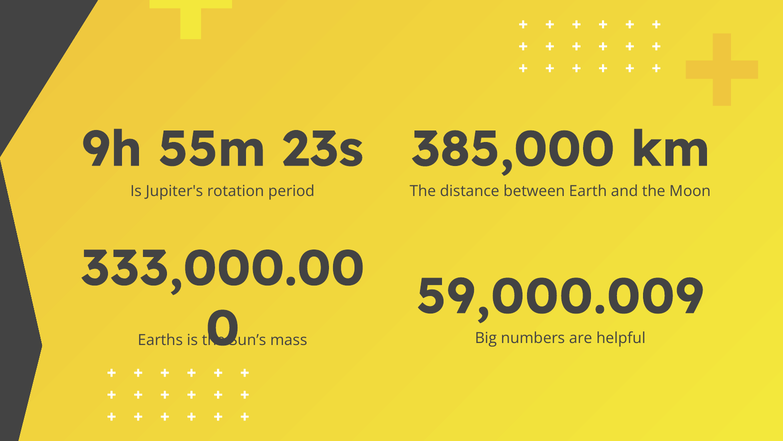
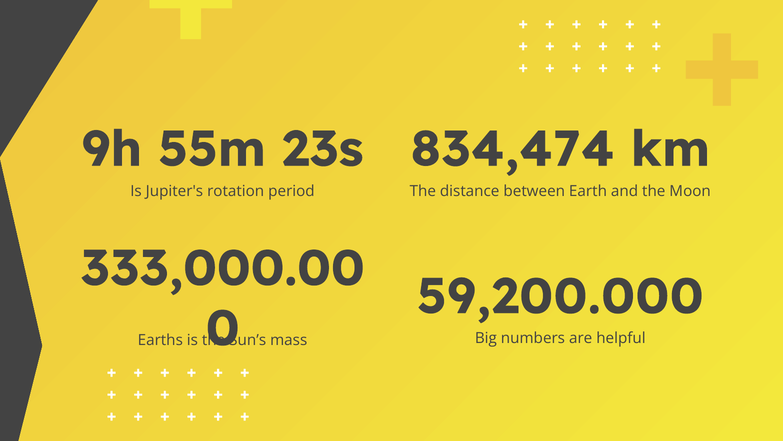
385,000: 385,000 -> 834,474 (513, 149)
59,000.009: 59,000.009 -> 59,200.000 (560, 296)
